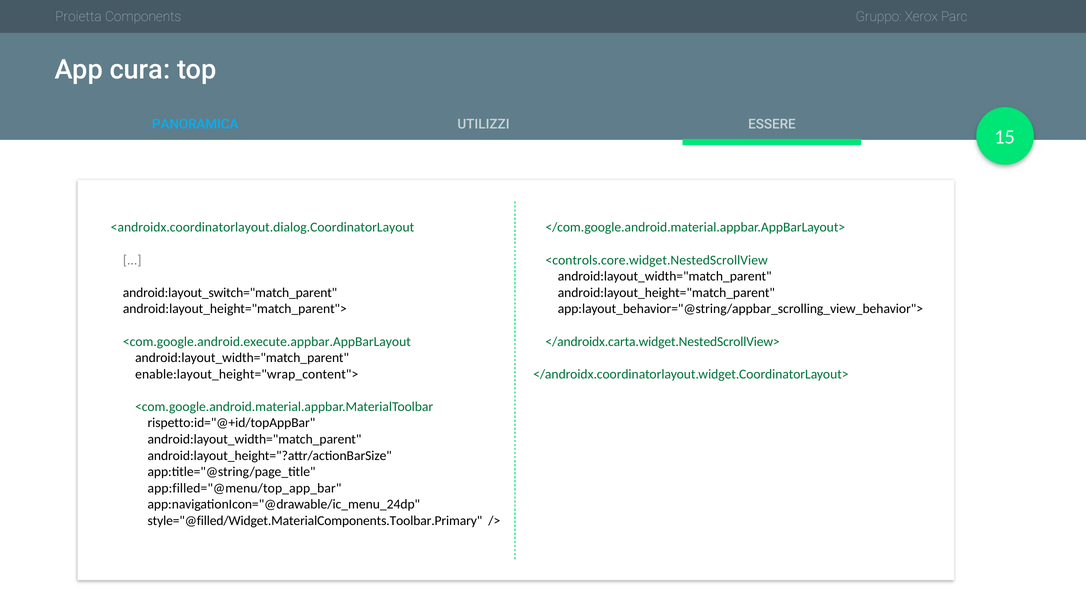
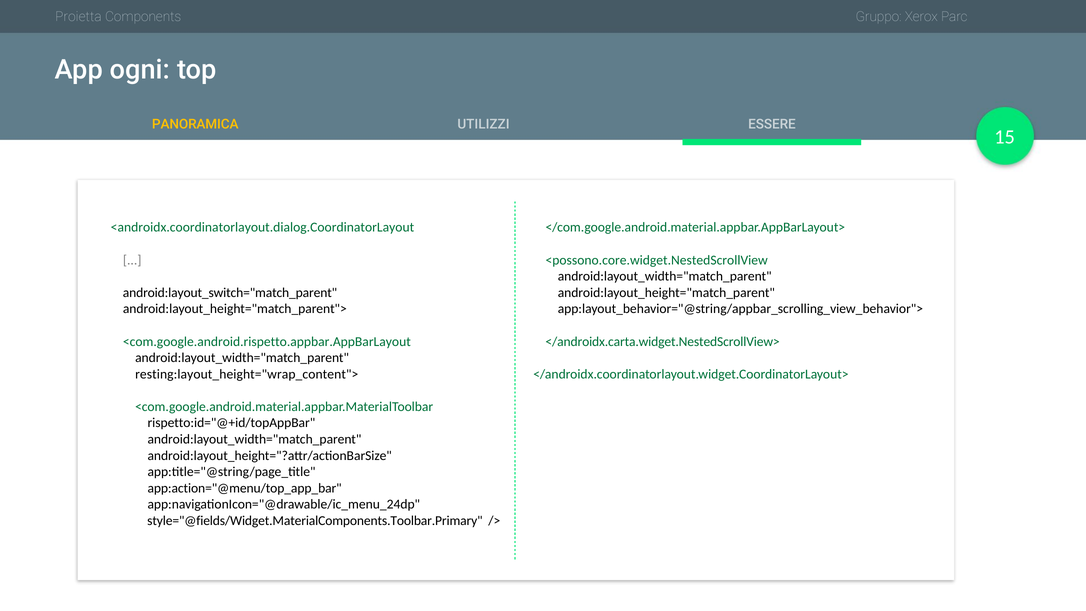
cura: cura -> ogni (140, 70)
PANORAMICA colour: light blue -> yellow (195, 124)
<controls.core.widget.NestedScrollView: <controls.core.widget.NestedScrollView -> <possono.core.widget.NestedScrollView (657, 260)
<com.google.android.execute.appbar.AppBarLayout: <com.google.android.execute.appbar.AppBarLayout -> <com.google.android.rispetto.appbar.AppBarLayout (267, 341)
enable:layout_height="wrap_content">: enable:layout_height="wrap_content"> -> resting:layout_height="wrap_content"> (247, 374)
app:filled="@menu/top_app_bar: app:filled="@menu/top_app_bar -> app:action="@menu/top_app_bar (245, 488)
style="@filled/Widget.MaterialComponents.Toolbar.Primary: style="@filled/Widget.MaterialComponents.Toolbar.Primary -> style="@fields/Widget.MaterialComponents.Toolbar.Primary (315, 521)
